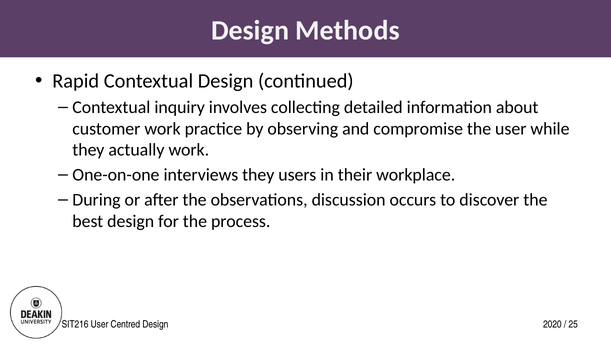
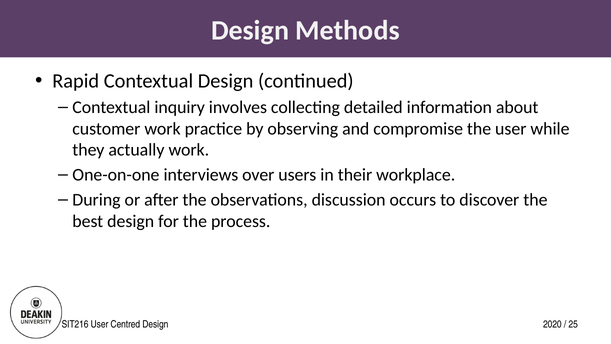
interviews they: they -> over (258, 175)
